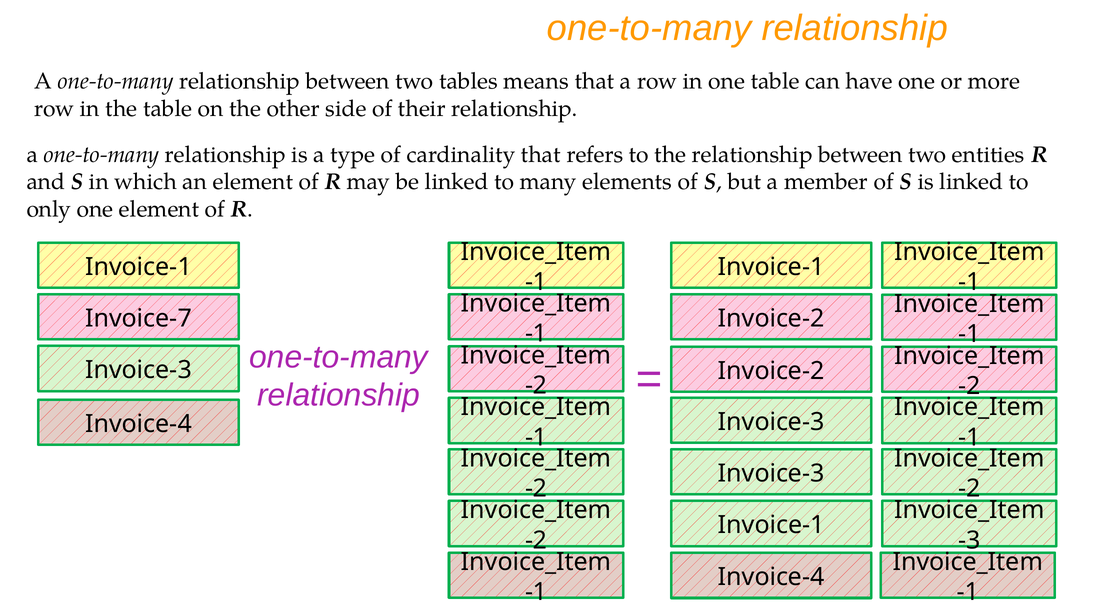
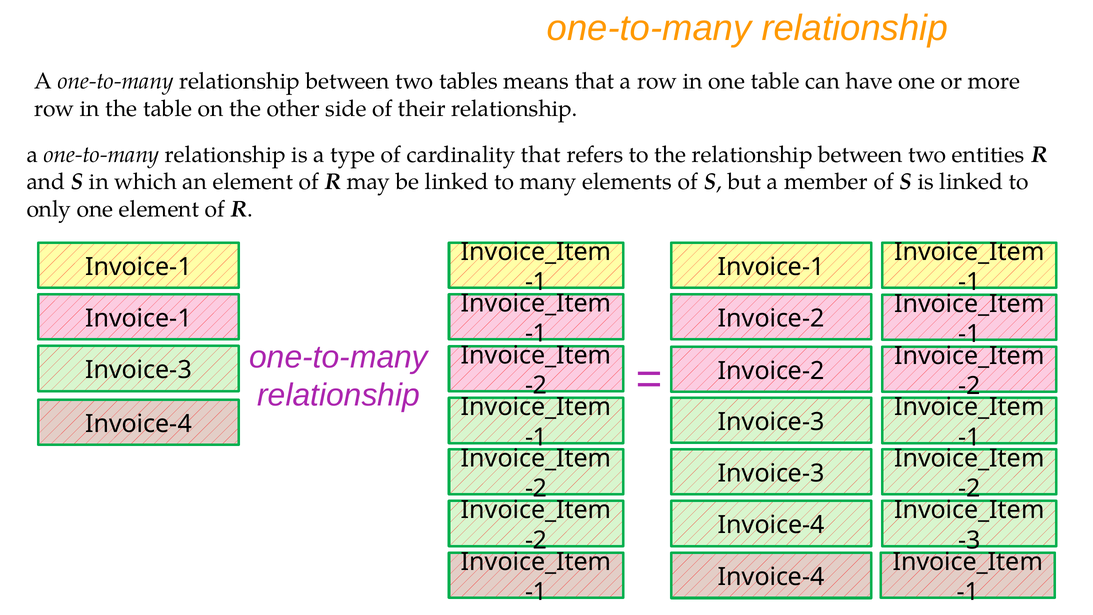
Invoice-7: Invoice-7 -> Invoice-1 (139, 318)
Invoice-1: Invoice-1 -> Invoice-4 (771, 525)
